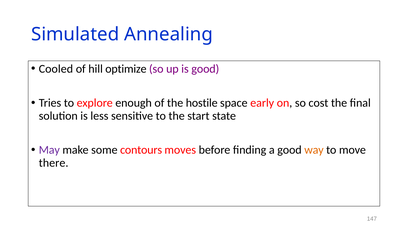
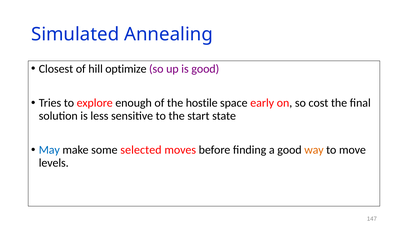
Cooled: Cooled -> Closest (56, 69)
May colour: purple -> blue (49, 150)
contours: contours -> selected (141, 150)
there: there -> levels (54, 163)
